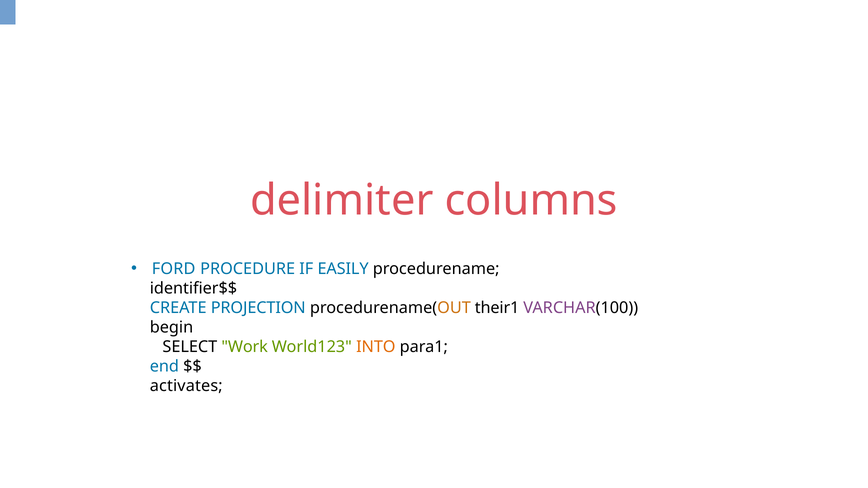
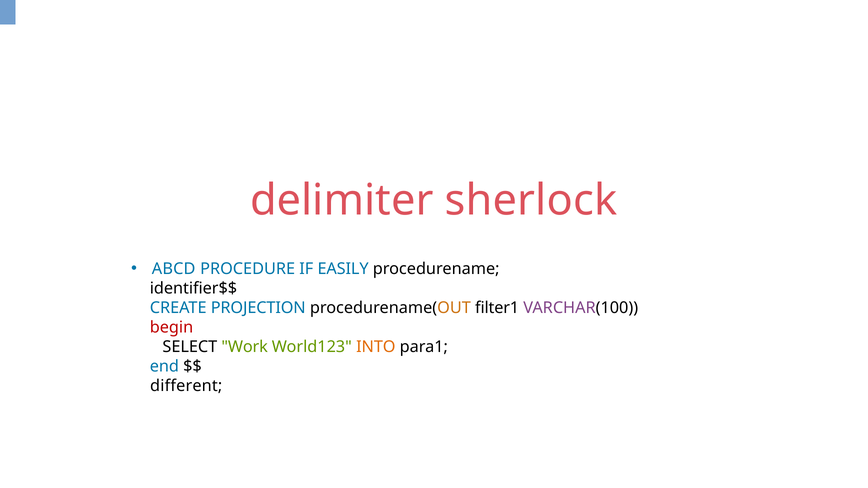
columns: columns -> sherlock (531, 200)
FORD: FORD -> ABCD (174, 269)
their1: their1 -> filter1 (497, 308)
begin colour: black -> red (171, 328)
activates: activates -> different (186, 386)
